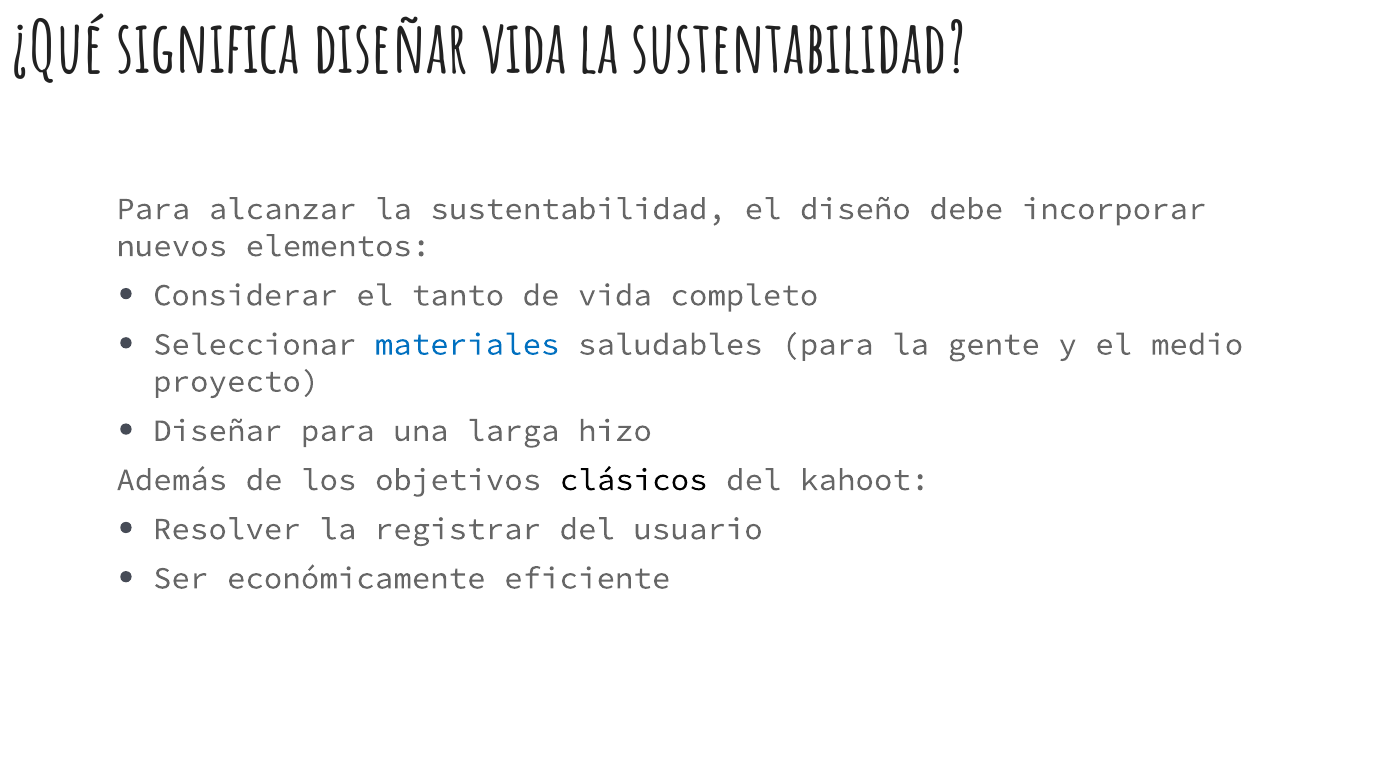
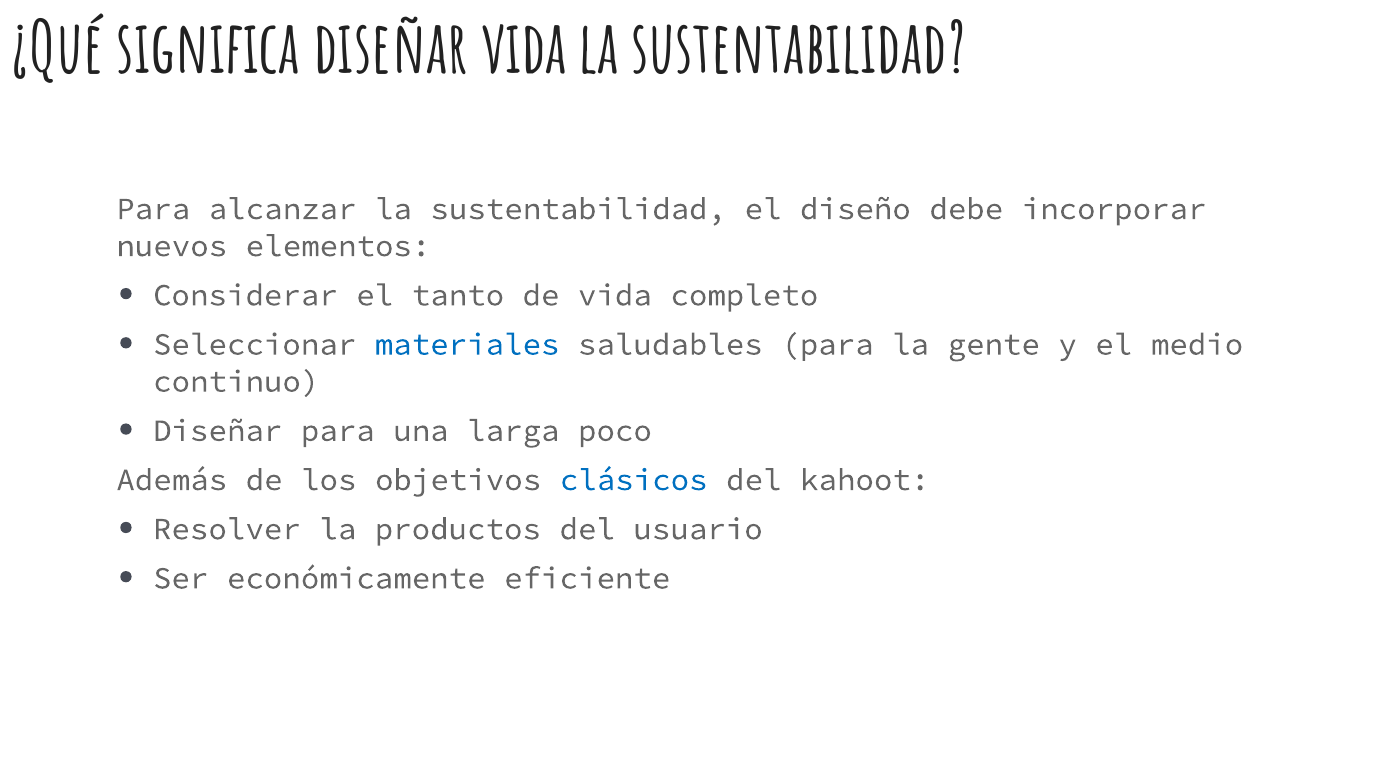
proyecto: proyecto -> continuo (236, 381)
hizo: hizo -> poco (615, 430)
clásicos colour: black -> blue (634, 480)
registrar: registrar -> productos (458, 529)
